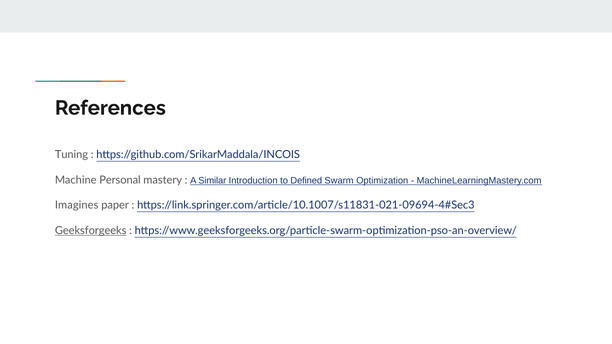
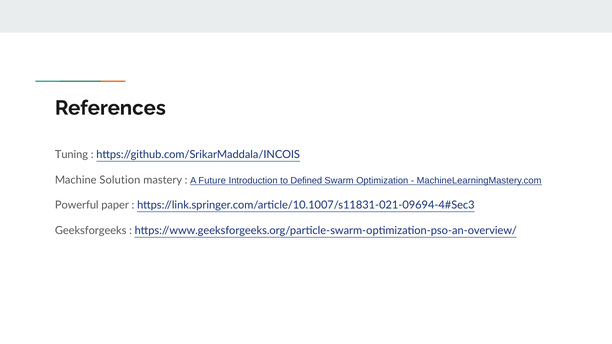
Personal: Personal -> Solution (120, 180)
Similar: Similar -> Future (212, 181)
Imagines: Imagines -> Powerful (77, 205)
Geeksforgeeks underline: present -> none (91, 231)
